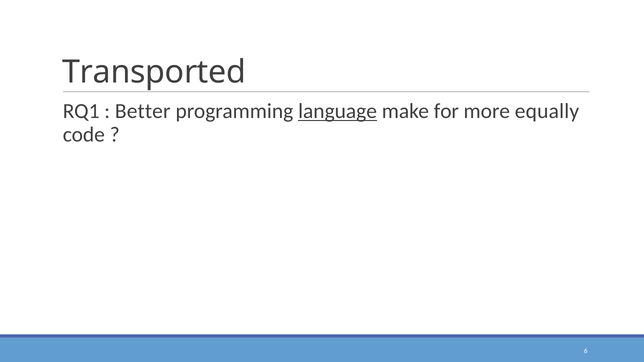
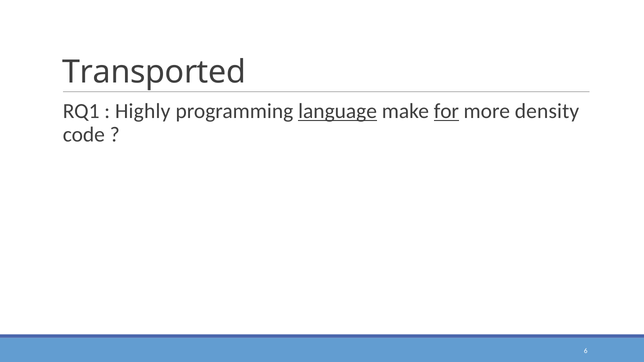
Better: Better -> Highly (143, 111)
for underline: none -> present (446, 111)
equally: equally -> density (547, 111)
